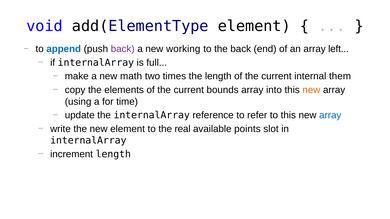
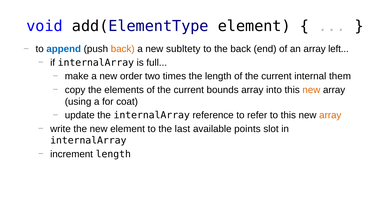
back colour: purple -> orange (123, 49)
working: working -> subltety (183, 49)
math: math -> order (131, 76)
time: time -> coat (127, 102)
array colour: blue -> orange (330, 115)
real: real -> last (182, 129)
